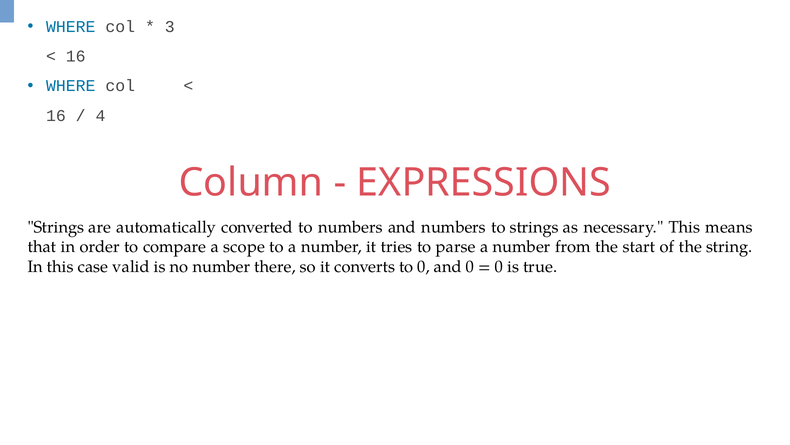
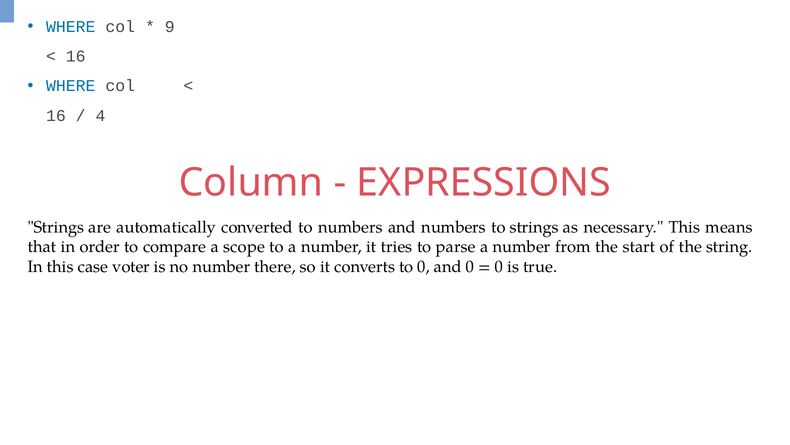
3: 3 -> 9 (170, 27)
valid: valid -> voter (131, 266)
